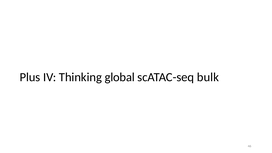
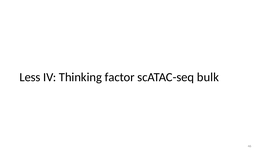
Plus: Plus -> Less (30, 77)
global: global -> factor (120, 77)
